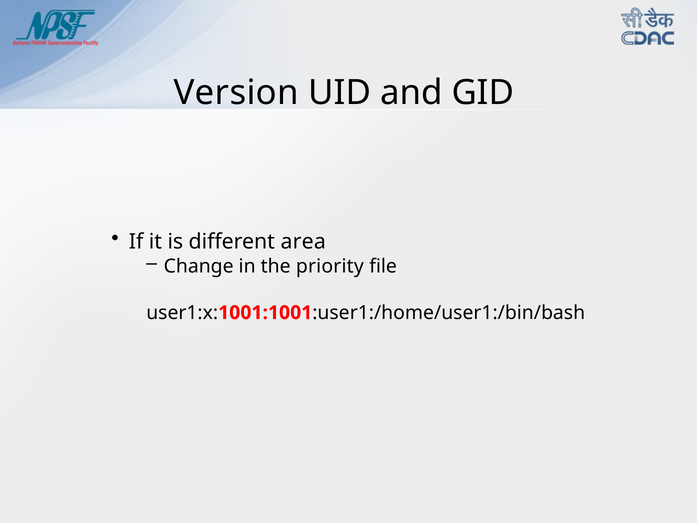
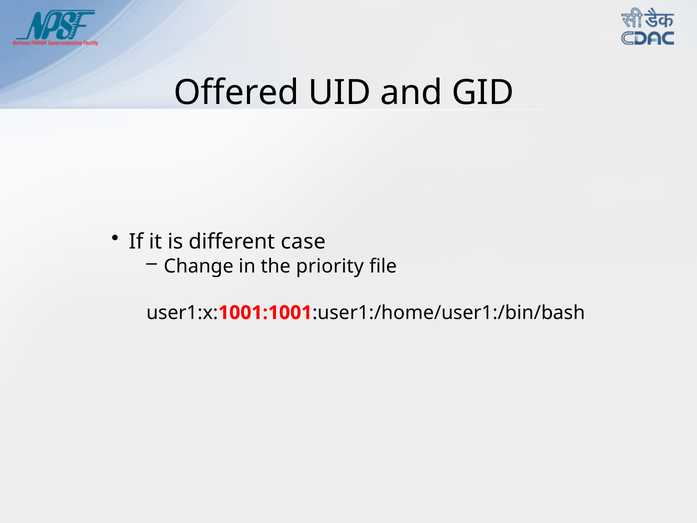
Version: Version -> Offered (236, 93)
area: area -> case (303, 242)
